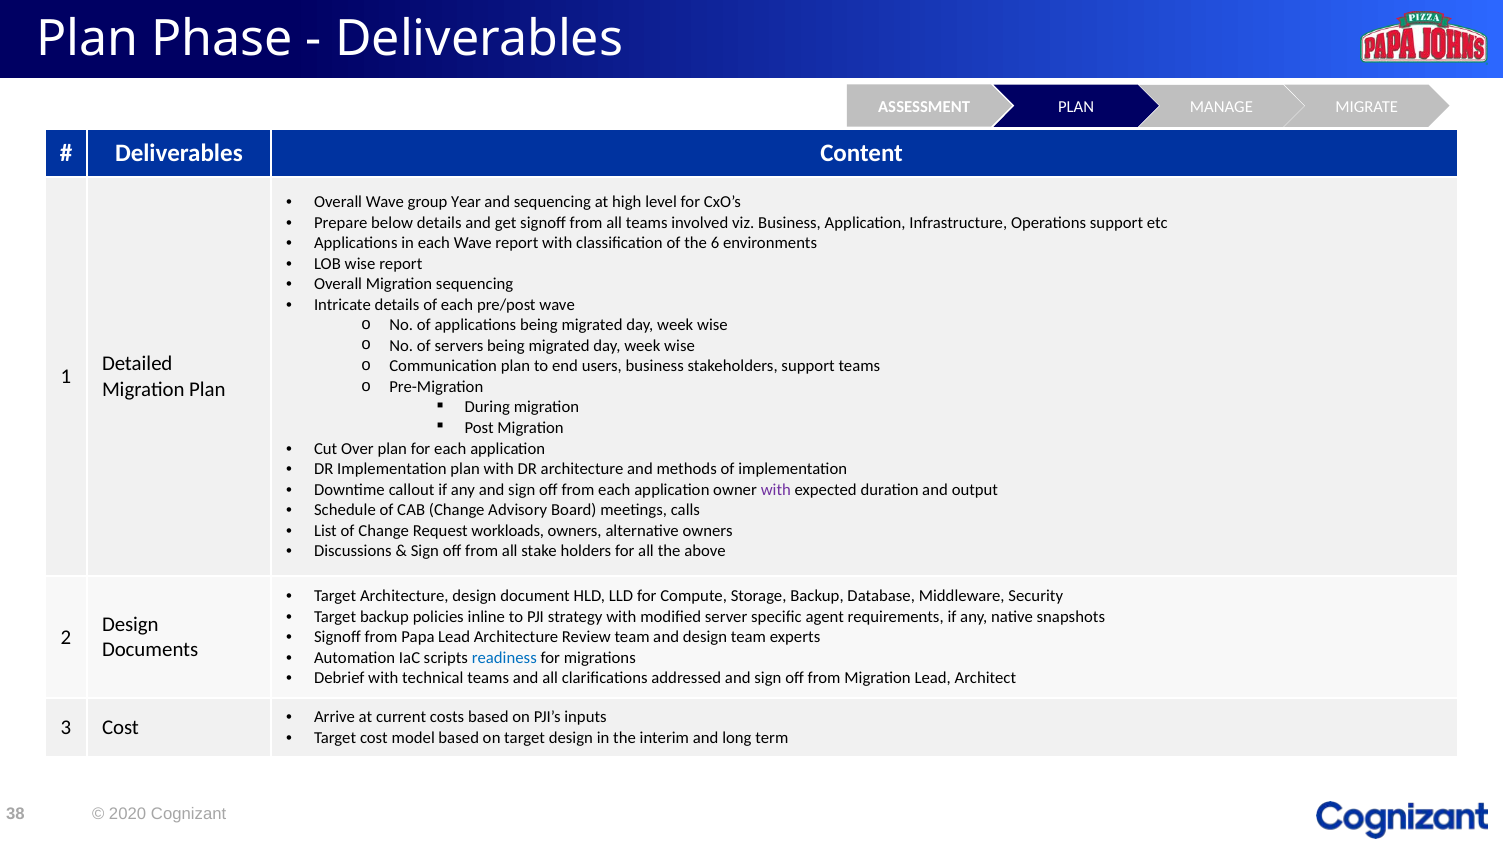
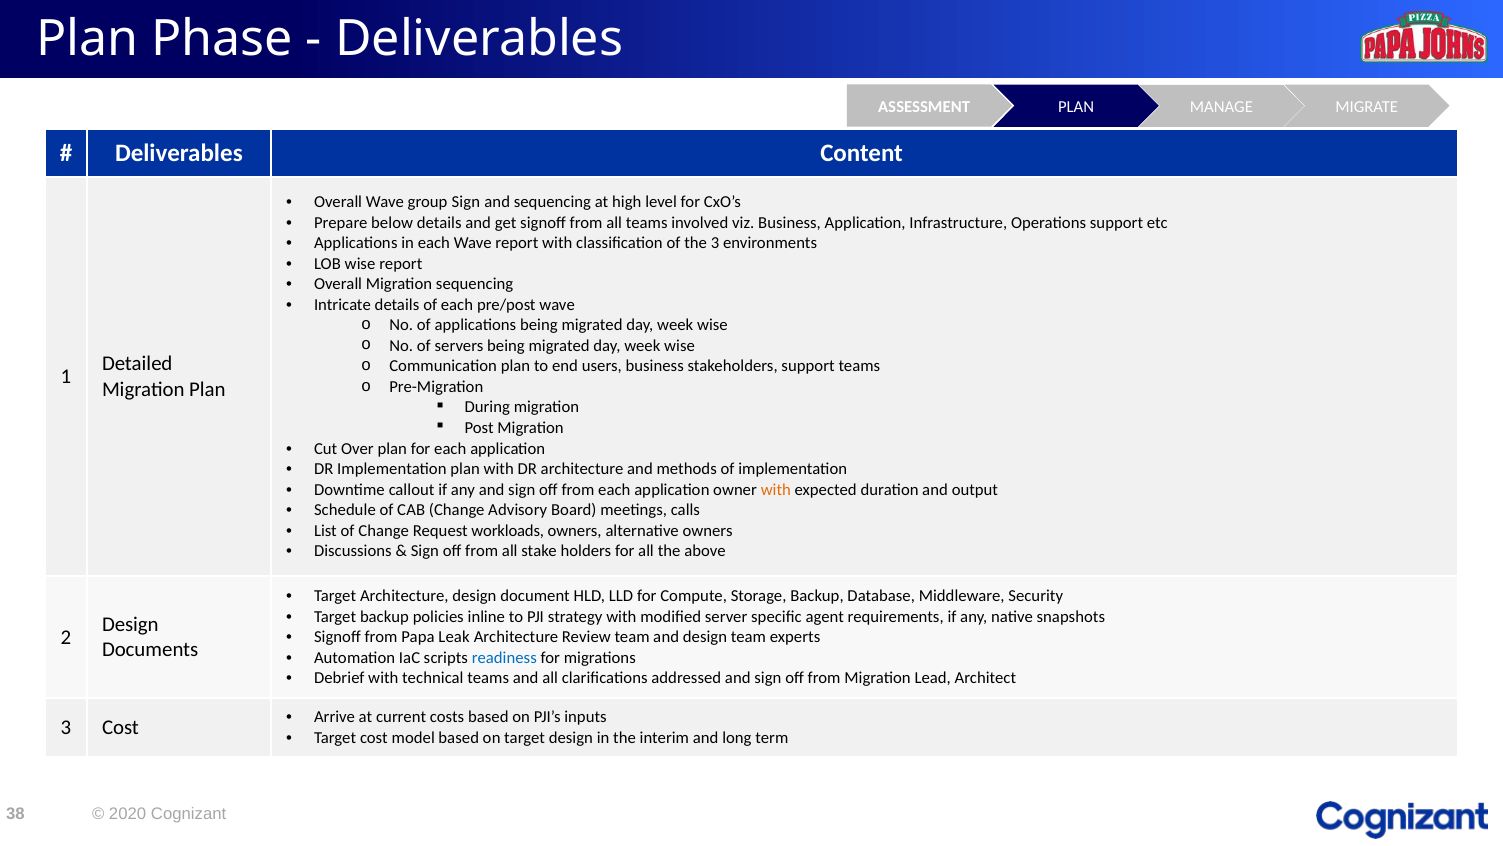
group Year: Year -> Sign (466, 202)
the 6: 6 -> 3 (715, 243)
with colour: purple -> orange (776, 489)
Papa Lead: Lead -> Leak (454, 637)
